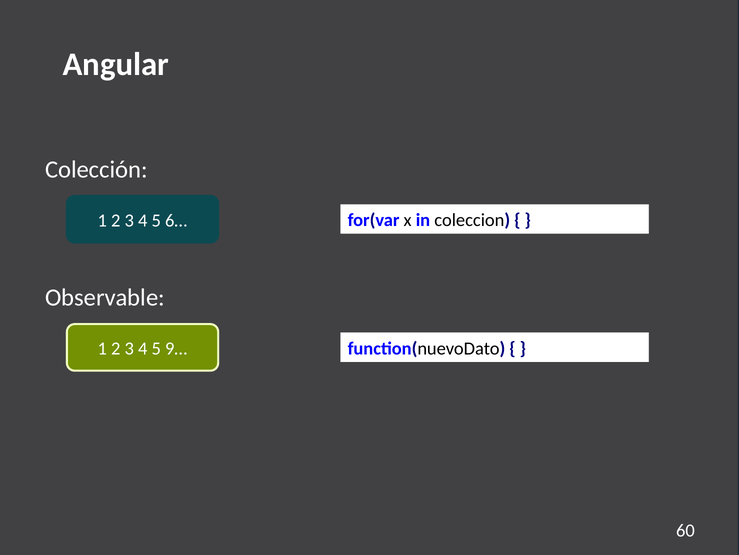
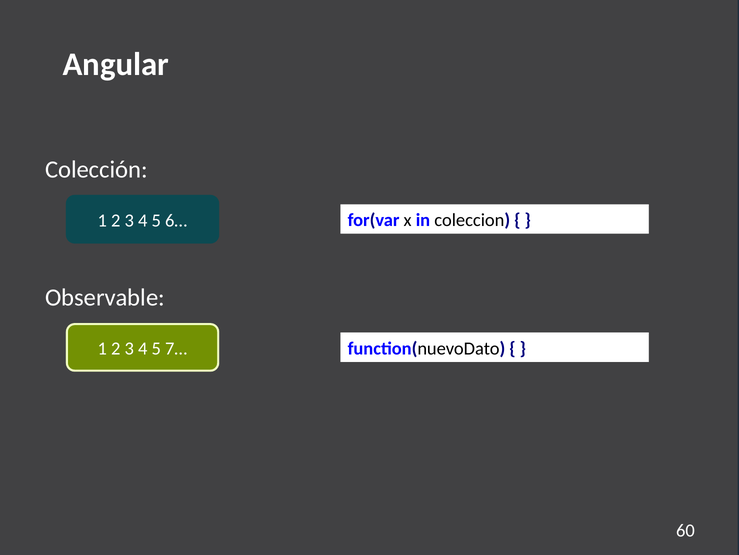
9…: 9… -> 7… (176, 348)
